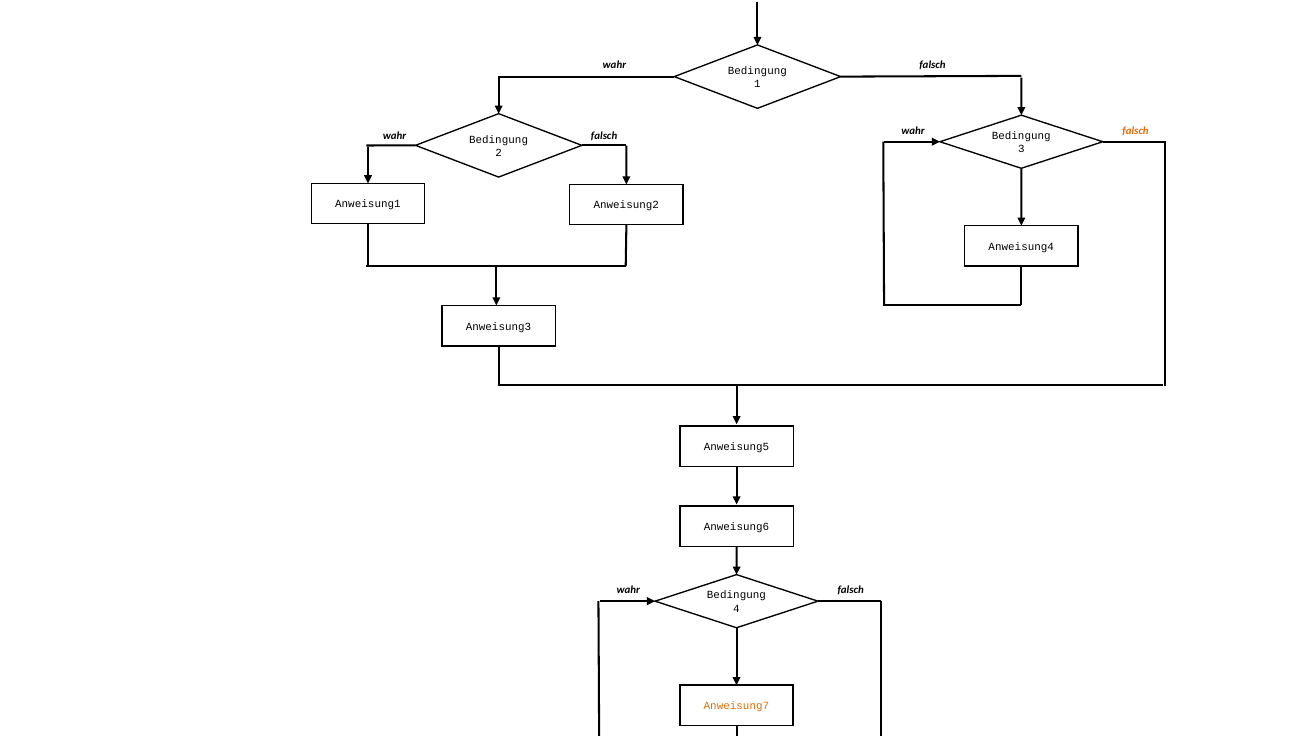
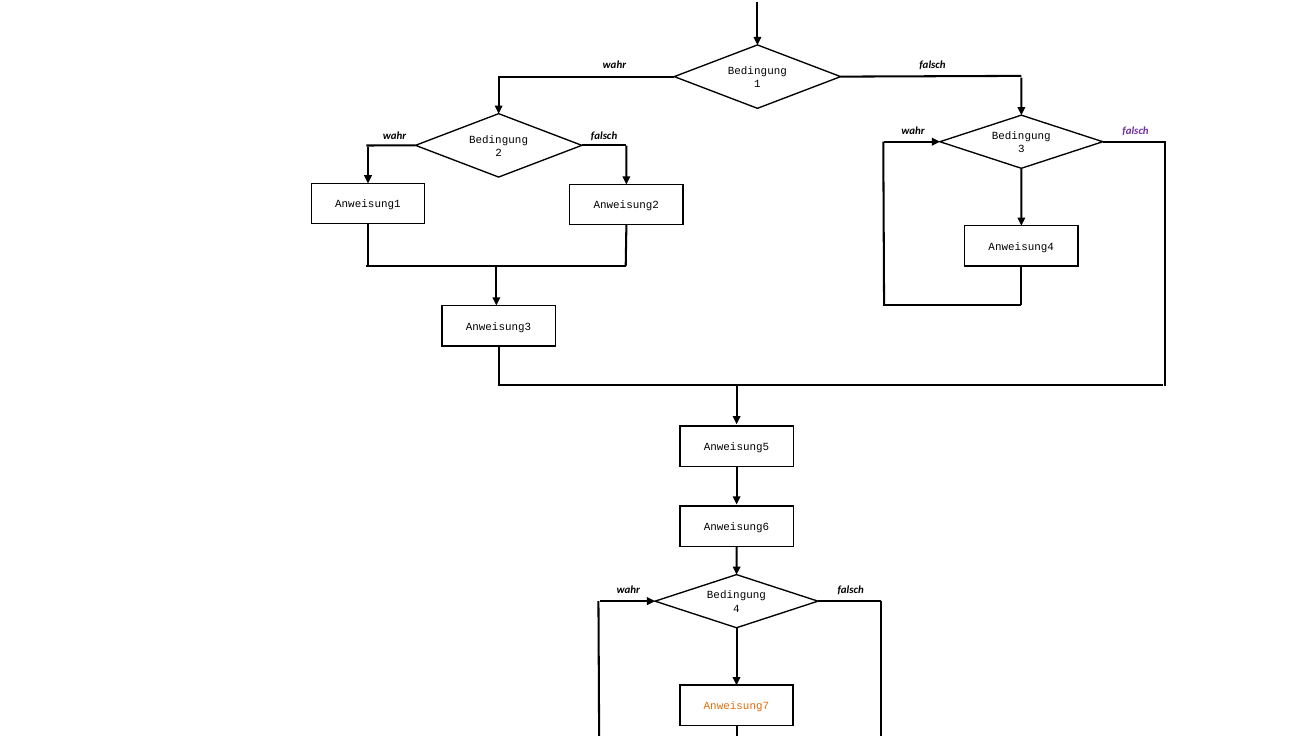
falsch colour: orange -> purple (1136, 130)
